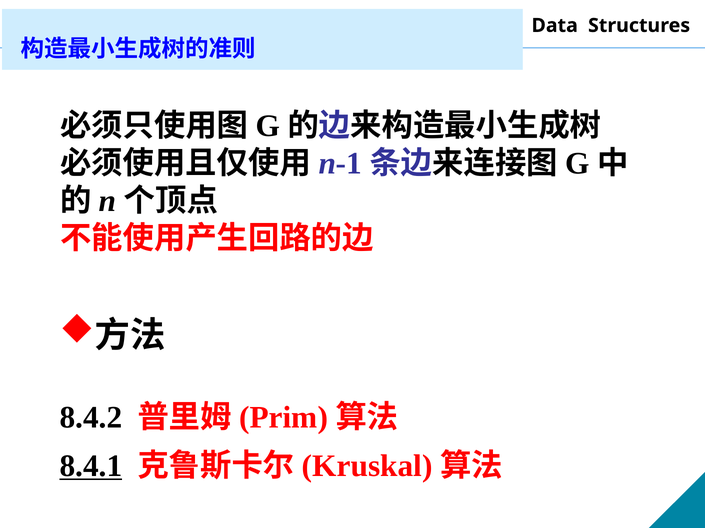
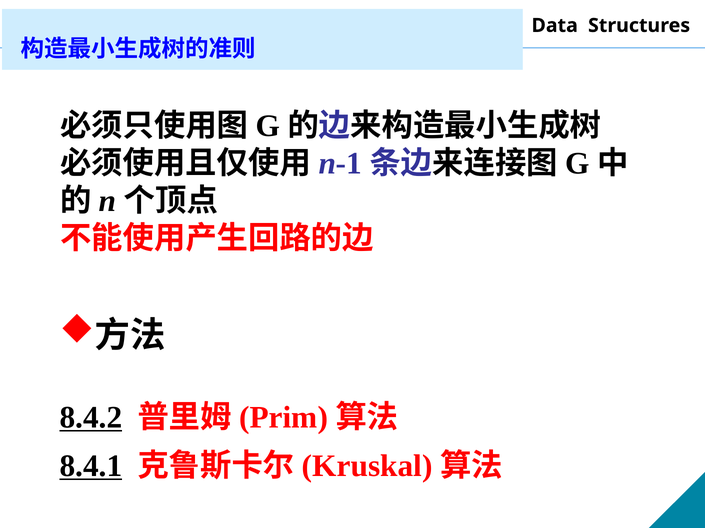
8.4.2 underline: none -> present (91, 418)
